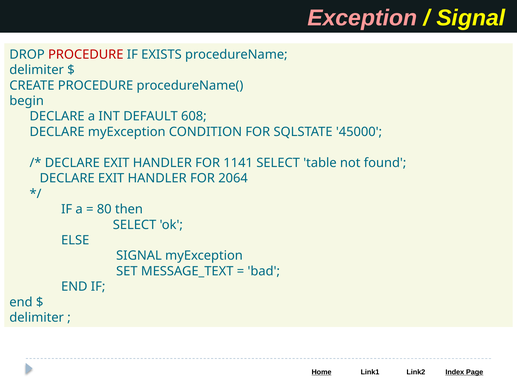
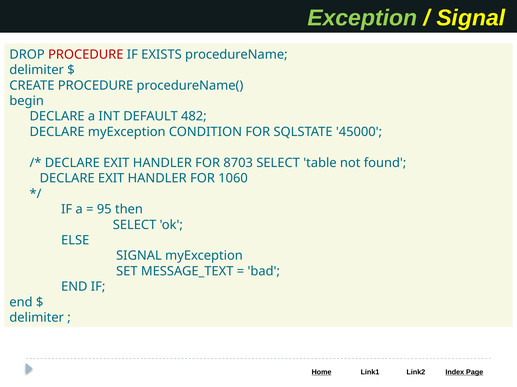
Exception colour: pink -> light green (362, 18)
608: 608 -> 482 (194, 117)
1141: 1141 -> 8703 (238, 163)
2064: 2064 -> 1060 (233, 179)
80: 80 -> 95 (104, 210)
